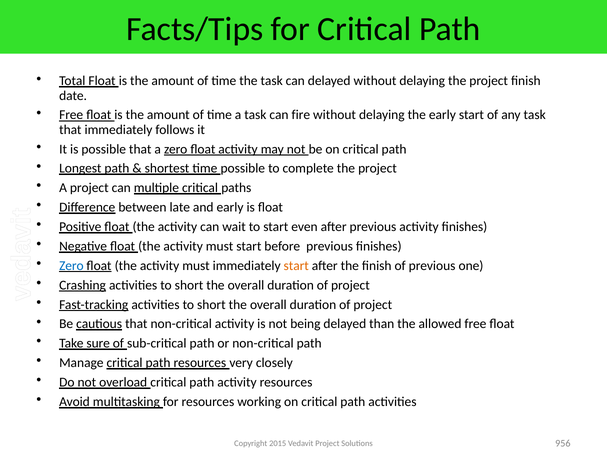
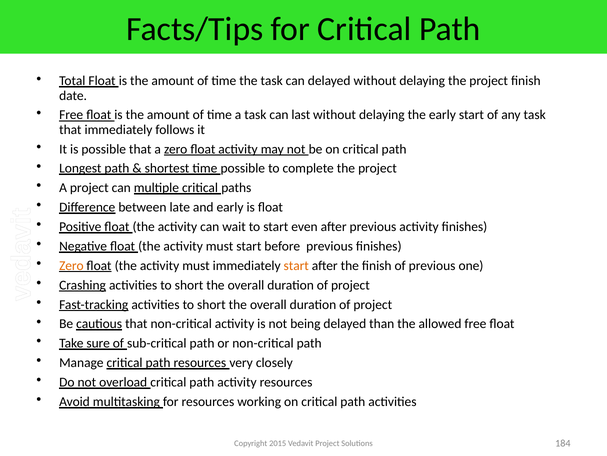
fire: fire -> last (301, 115)
Zero colour: blue -> orange (71, 265)
956: 956 -> 184 (563, 443)
